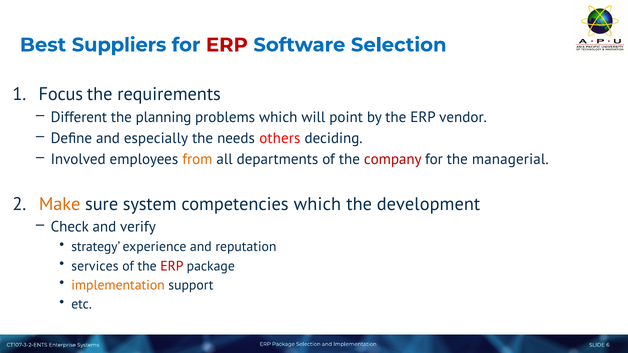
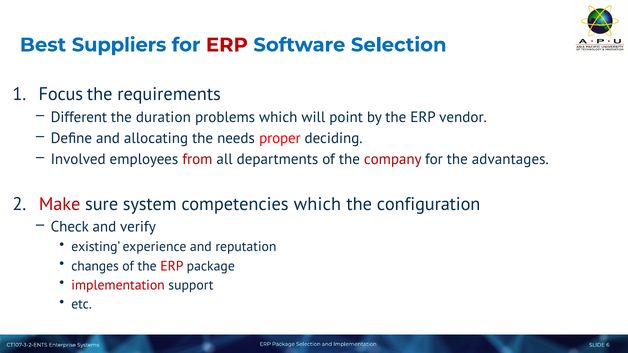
planning: planning -> duration (163, 117)
especially: especially -> allocating (156, 138)
others: others -> proper (280, 138)
from colour: orange -> red (197, 159)
managerial: managerial -> advantages (510, 159)
Make colour: orange -> red (60, 204)
development: development -> configuration (429, 204)
strategy: strategy -> existing (96, 247)
services: services -> changes (95, 266)
implementation colour: orange -> red (118, 285)
